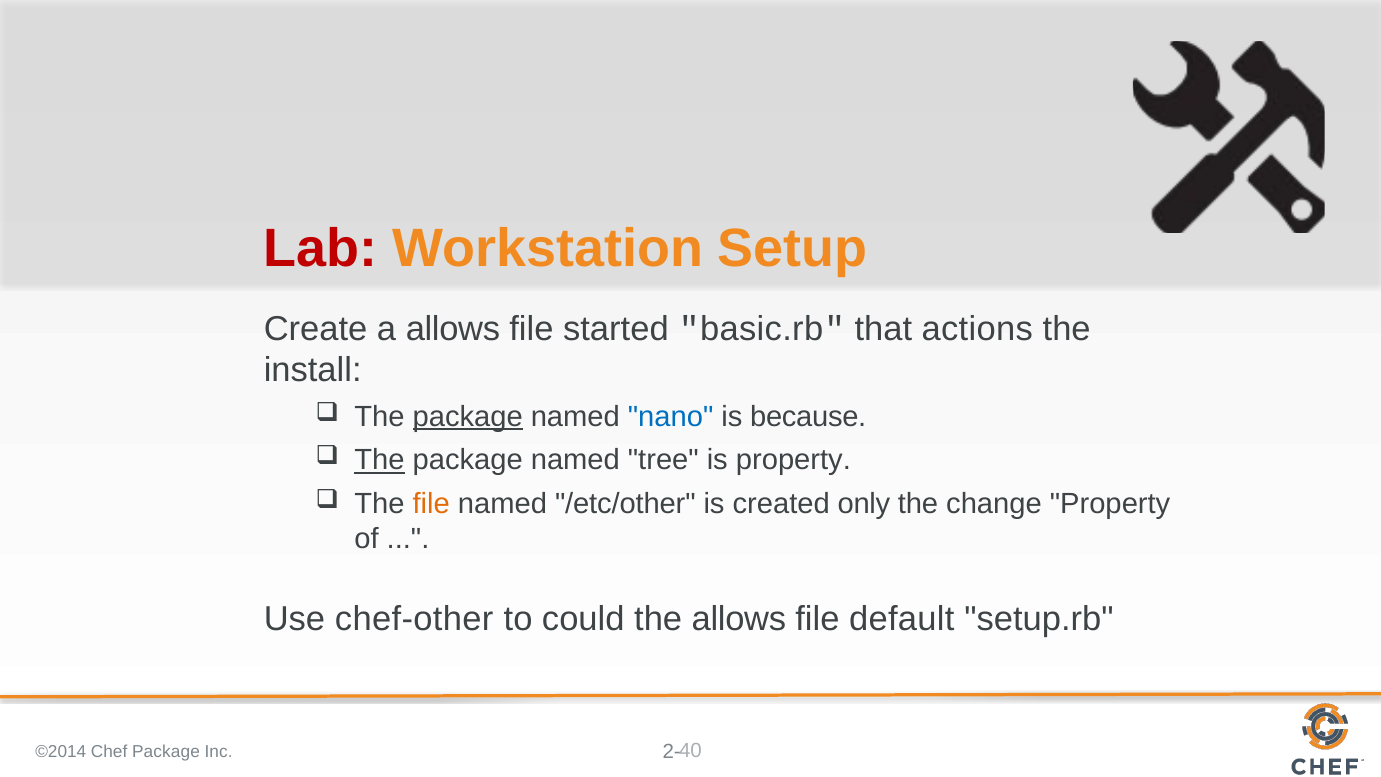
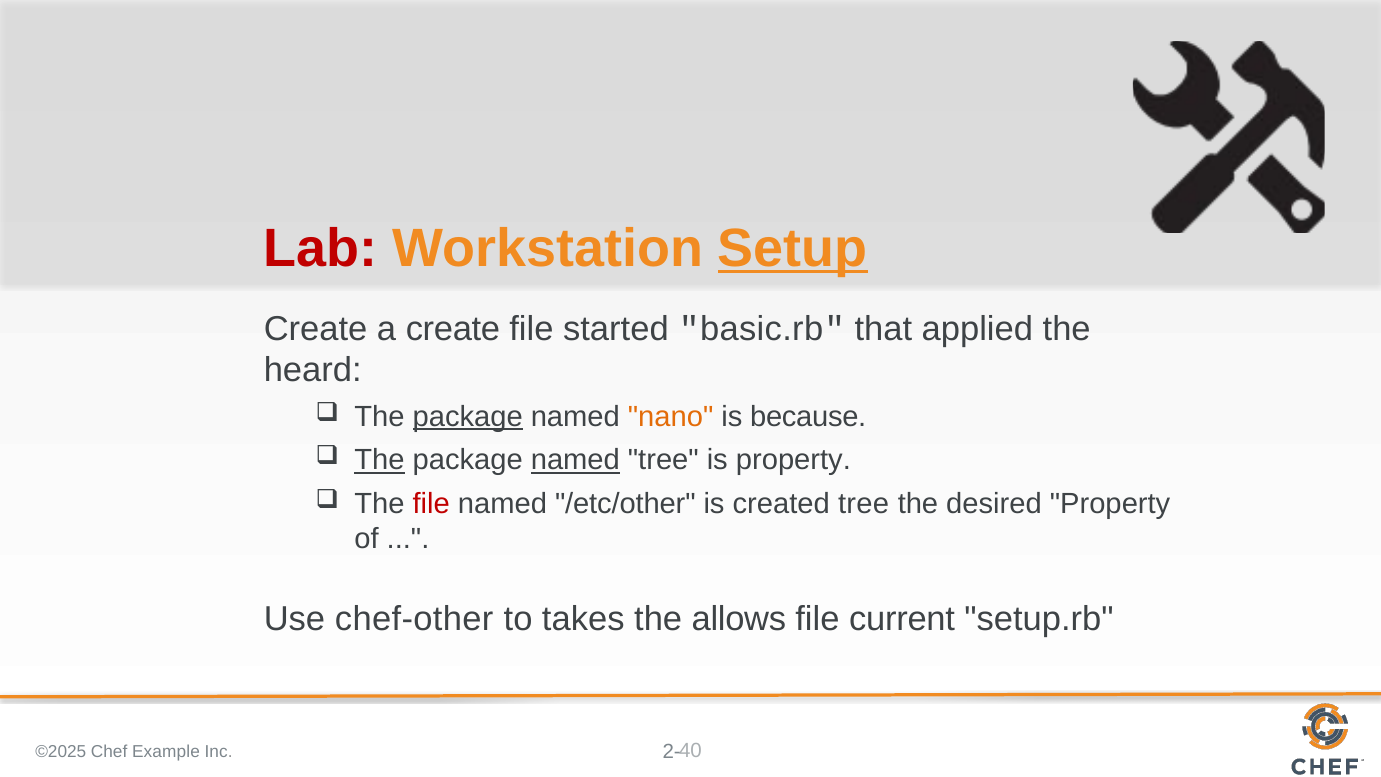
Setup underline: none -> present (793, 249)
a allows: allows -> create (453, 329)
actions: actions -> applied (977, 329)
install: install -> heard (313, 370)
nano colour: blue -> orange (671, 417)
named underline: none -> present (575, 460)
file colour: orange -> red (431, 504)
created only: only -> tree (864, 504)
change: change -> desired (994, 504)
could: could -> takes (583, 619)
default: default -> current (902, 619)
©2014: ©2014 -> ©2025 (61, 752)
Chef Package: Package -> Example (166, 752)
